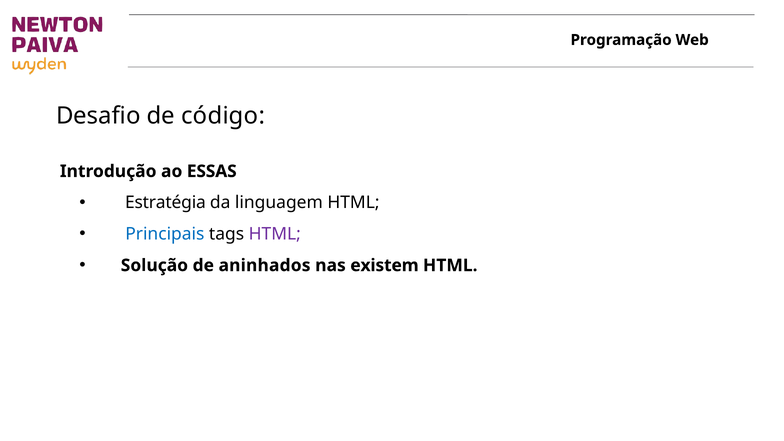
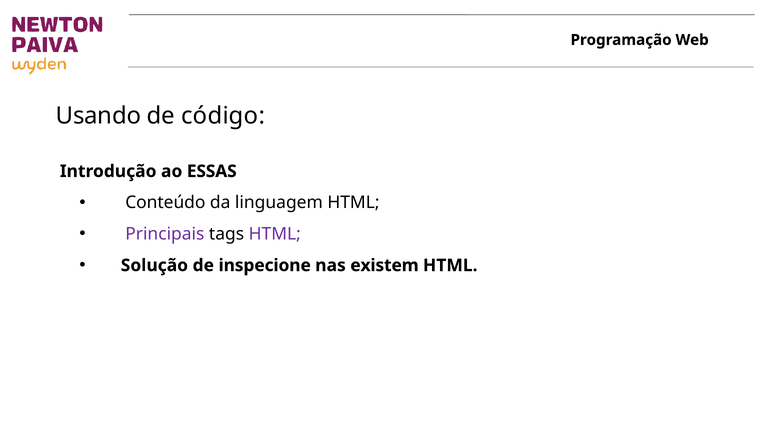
Desafio: Desafio -> Usando (98, 116)
Estratégia: Estratégia -> Conteúdo (165, 203)
Principais colour: blue -> purple (165, 234)
aninhados: aninhados -> inspecione (265, 265)
